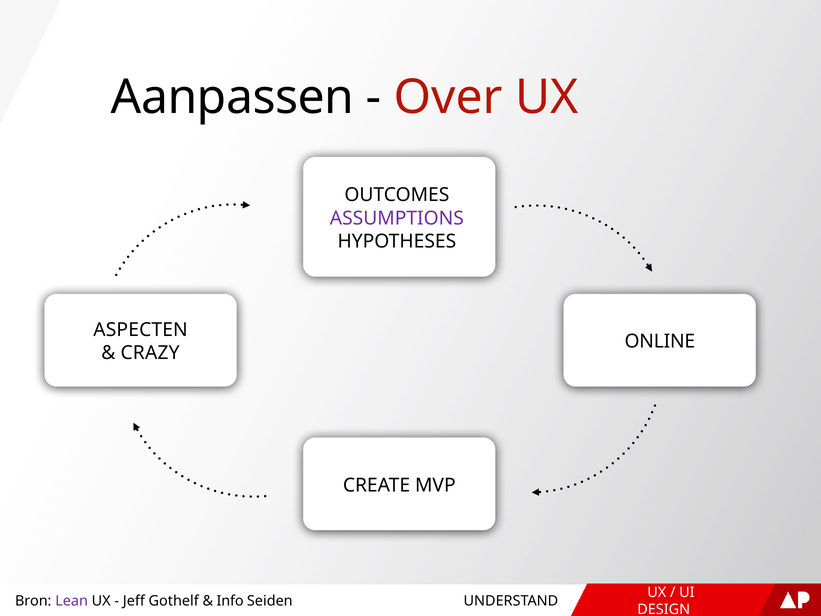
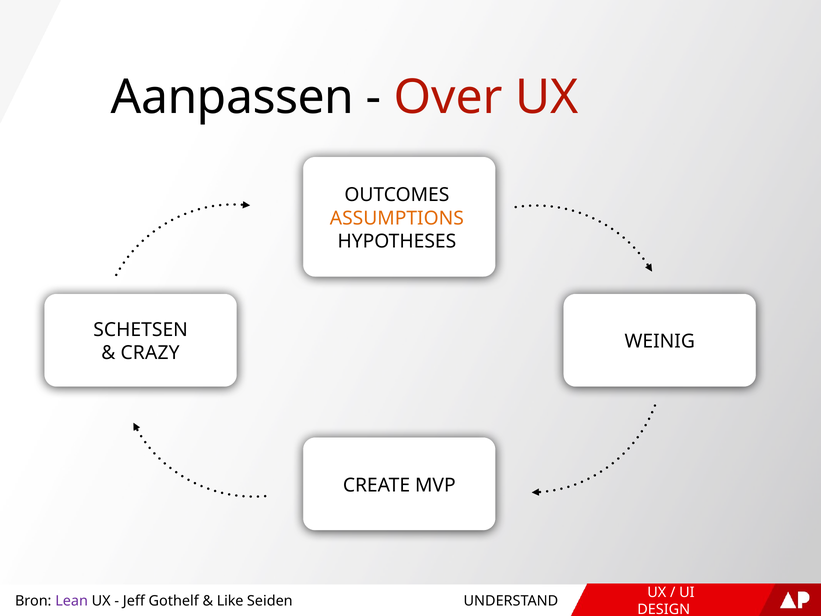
ASSUMPTIONS colour: purple -> orange (397, 218)
ASPECTEN: ASPECTEN -> SCHETSEN (141, 330)
ONLINE: ONLINE -> WEINIG (660, 341)
Info: Info -> Like (230, 601)
